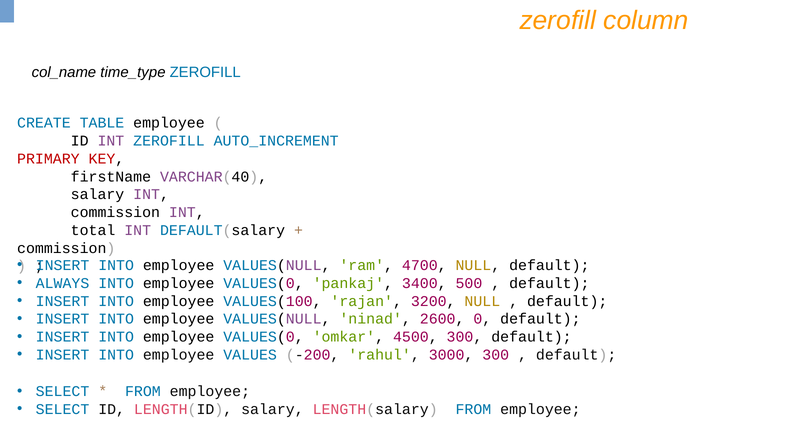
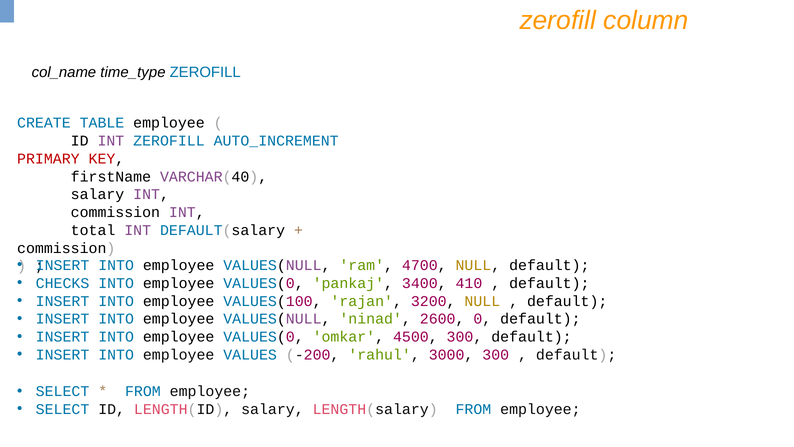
ALWAYS: ALWAYS -> CHECKS (63, 283)
500: 500 -> 410 (469, 283)
